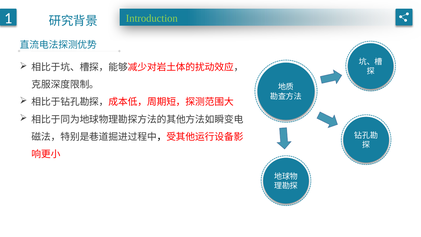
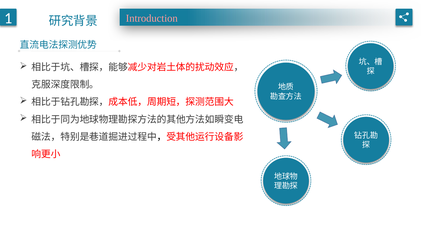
Introduction colour: light green -> pink (152, 18)
